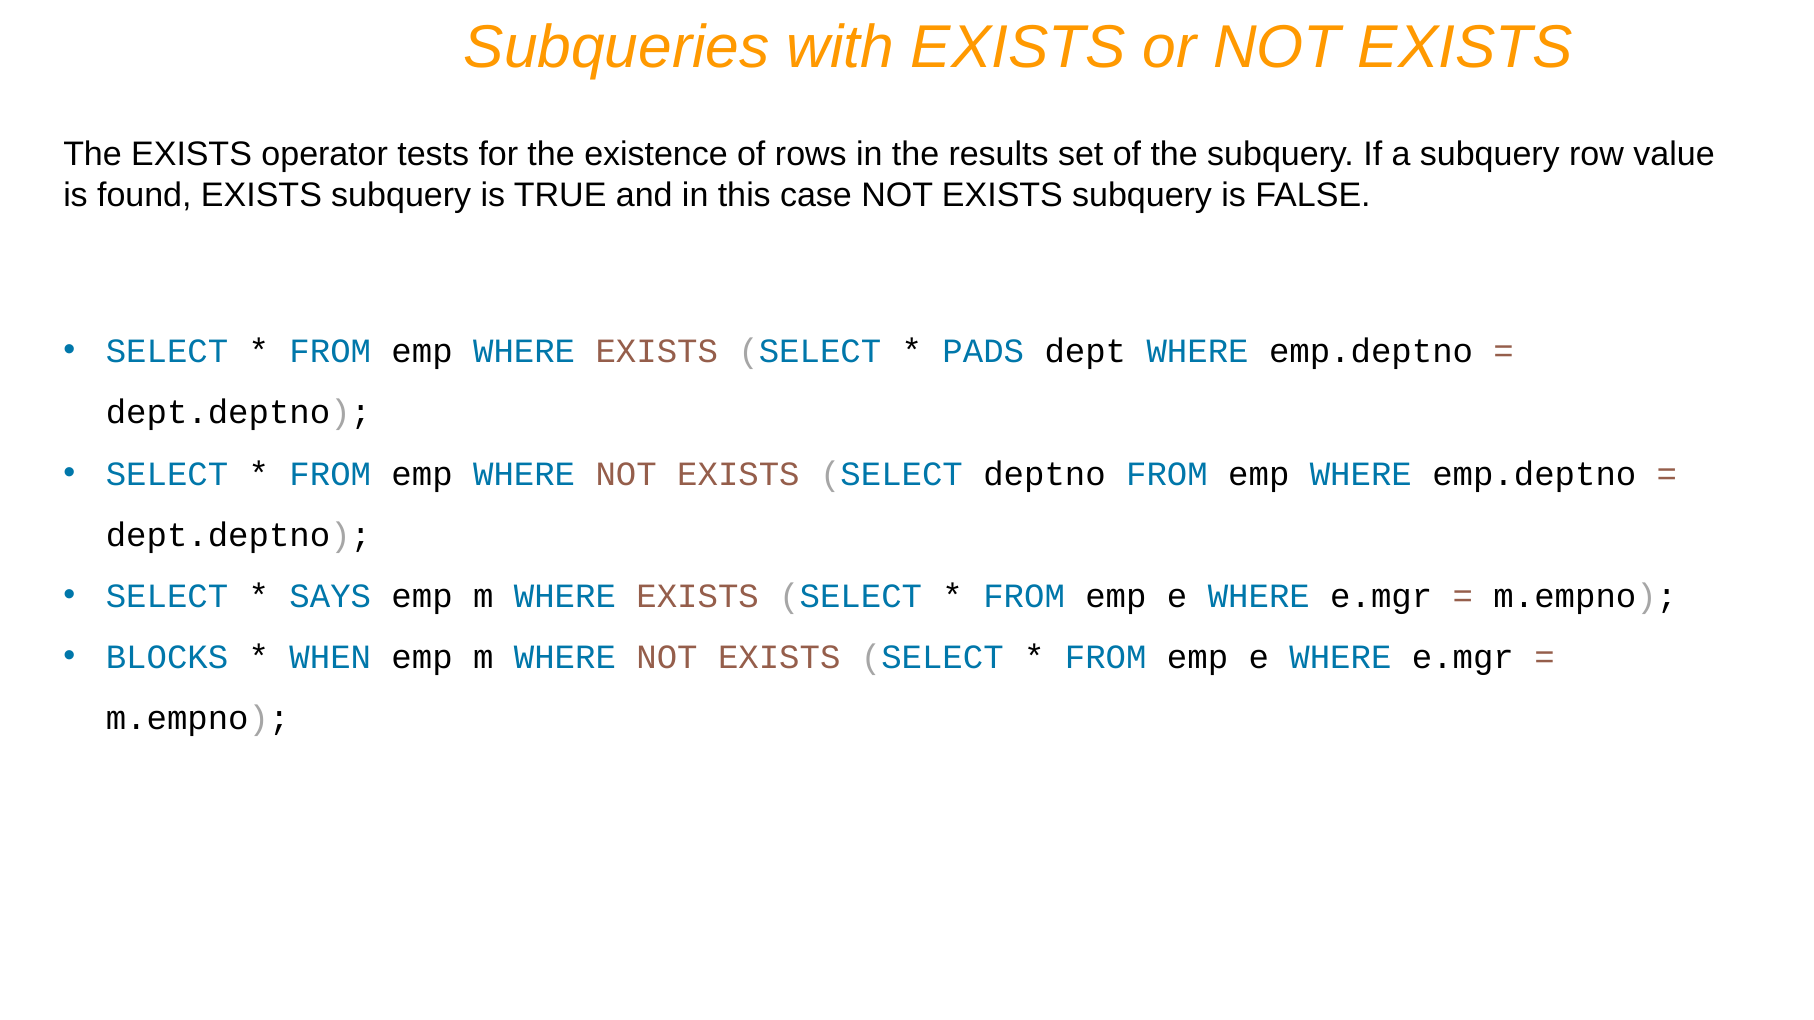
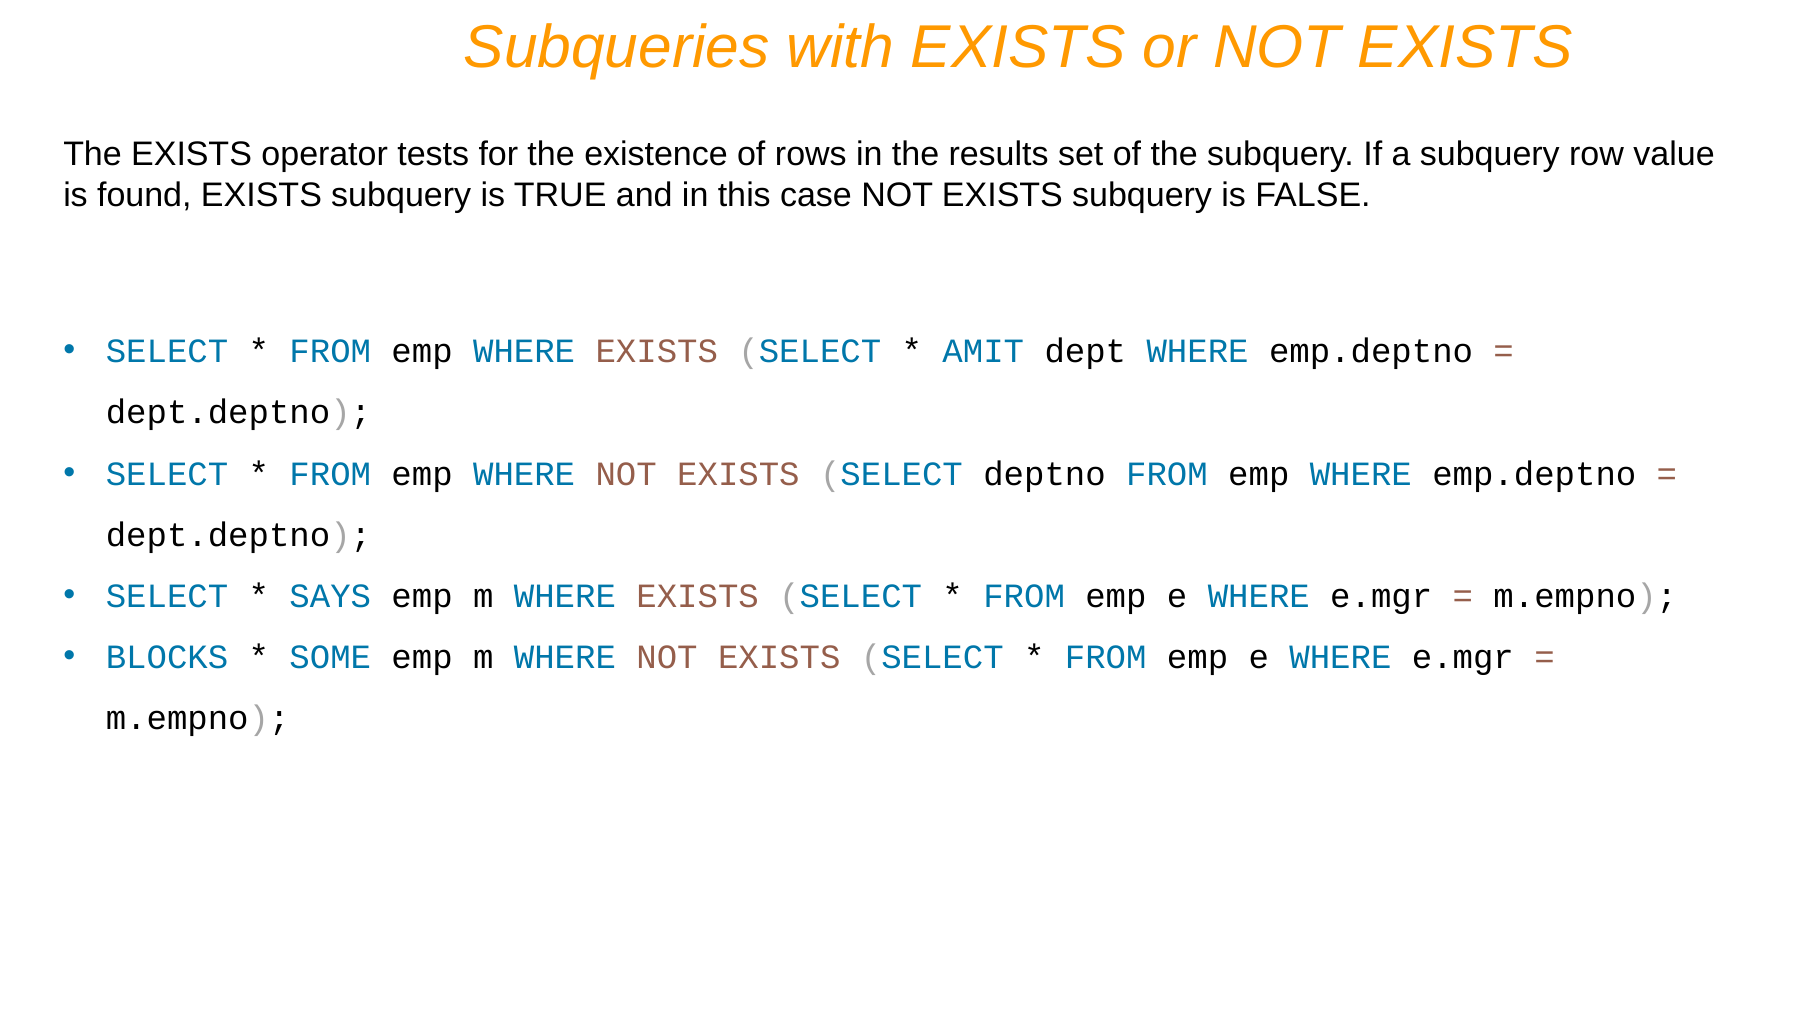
PADS: PADS -> AMIT (983, 352)
WHEN: WHEN -> SOME (330, 658)
